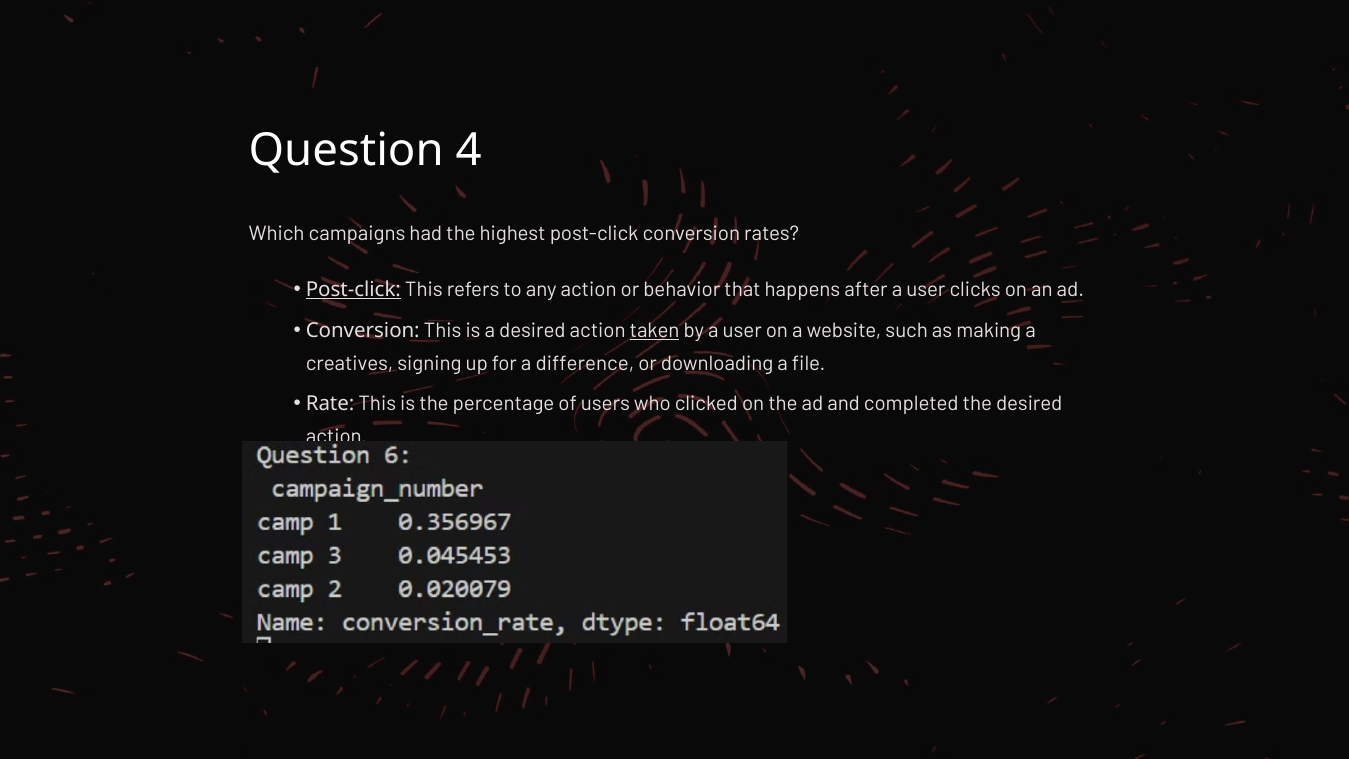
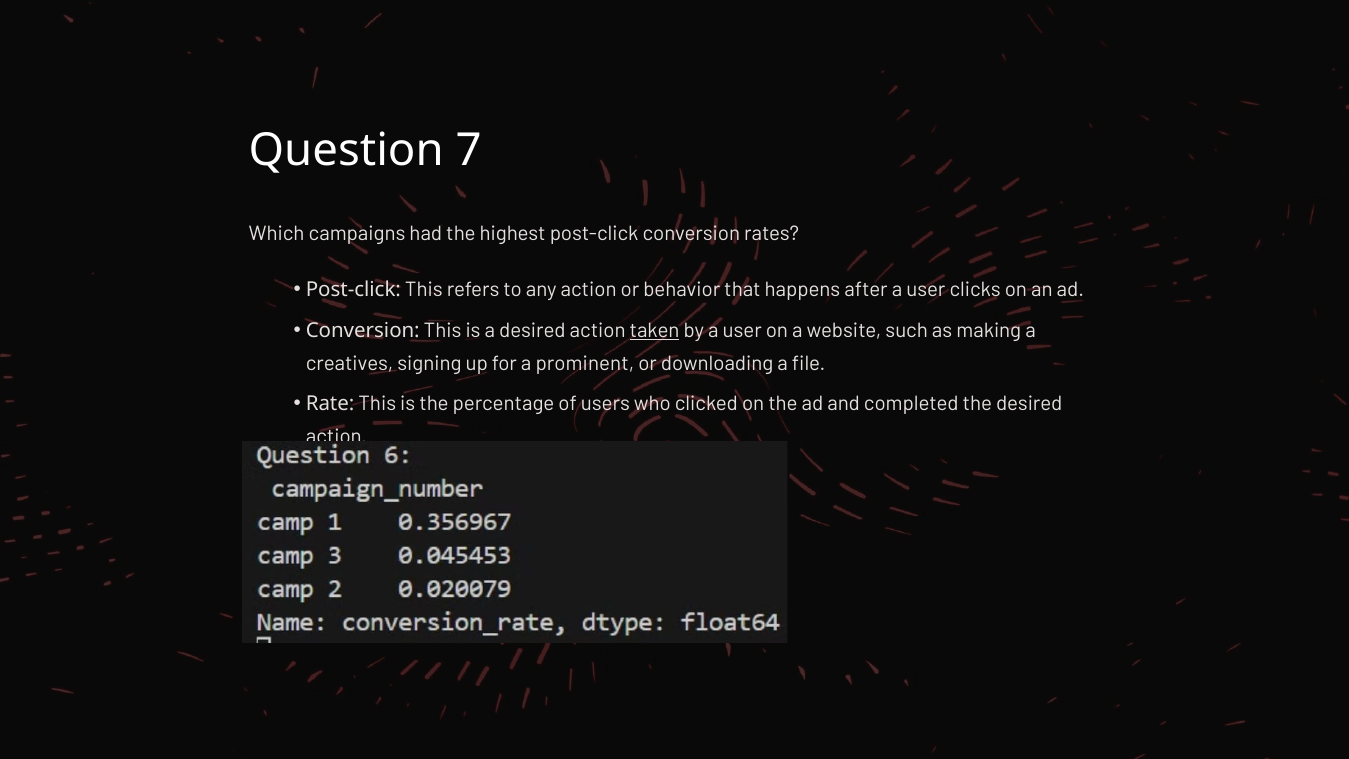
4: 4 -> 7 (469, 151)
Post-click underline: present -> none (353, 289)
difference: difference -> prominent (585, 363)
